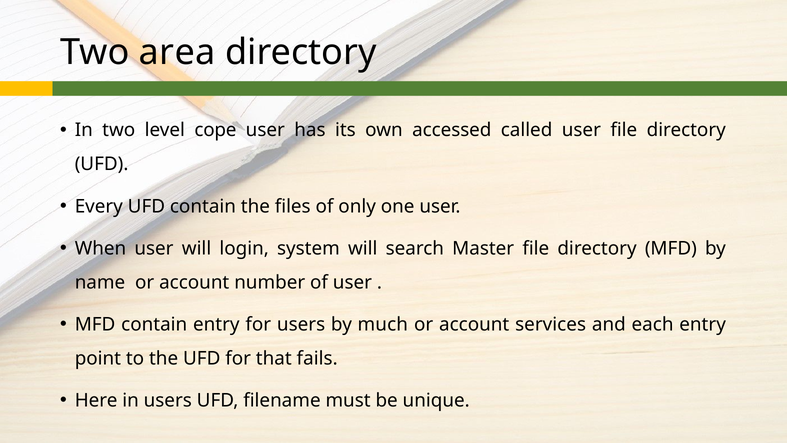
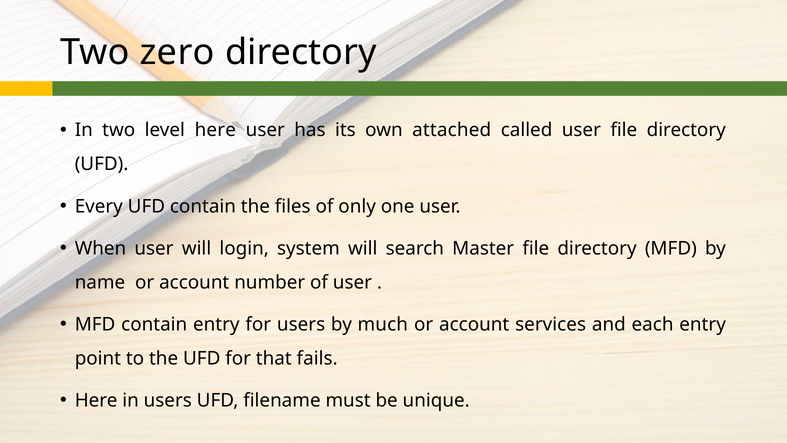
area: area -> zero (177, 52)
level cope: cope -> here (215, 130)
accessed: accessed -> attached (452, 130)
